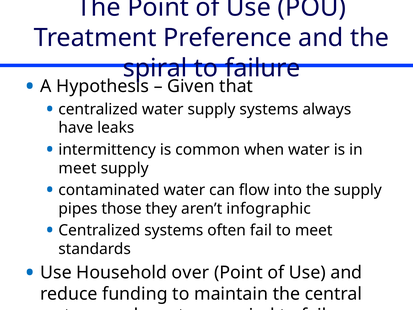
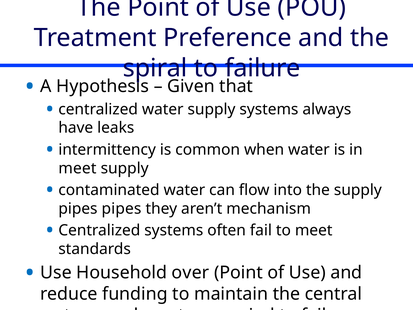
pipes those: those -> pipes (121, 208)
infographic: infographic -> mechanism (269, 208)
